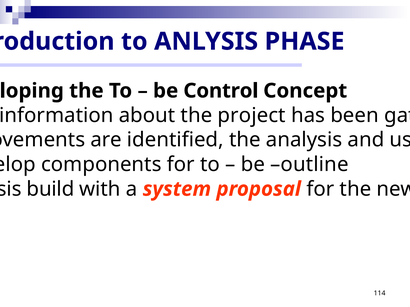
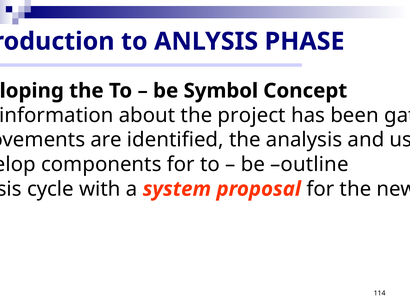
Control: Control -> Symbol (221, 91)
build: build -> cycle (50, 189)
